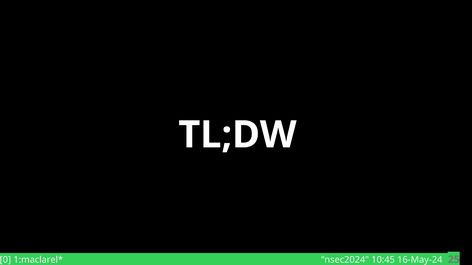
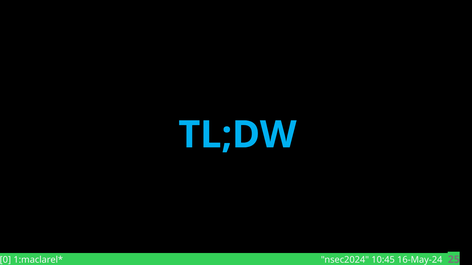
TL;DW colour: white -> light blue (237, 135)
